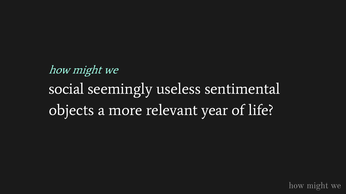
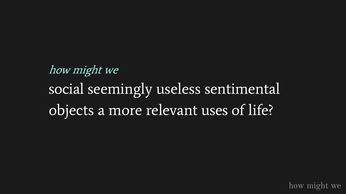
year: year -> uses (215, 110)
